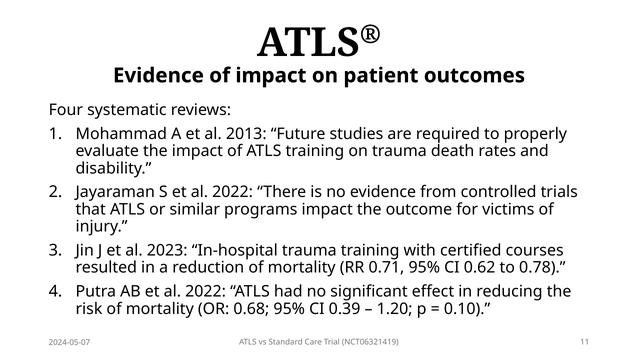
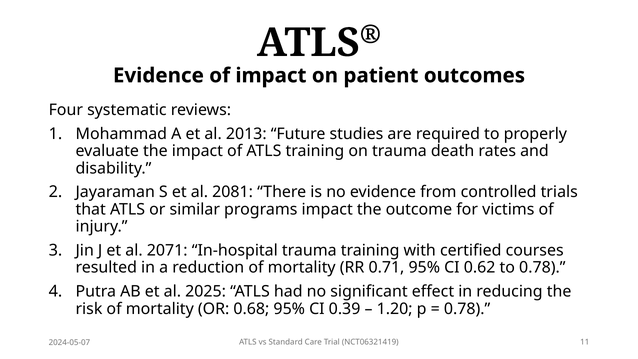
S et al 2022: 2022 -> 2081 (233, 192)
2023: 2023 -> 2071 (167, 250)
AB et al 2022: 2022 -> 2025 (206, 291)
0.10: 0.10 -> 0.78 (467, 309)
